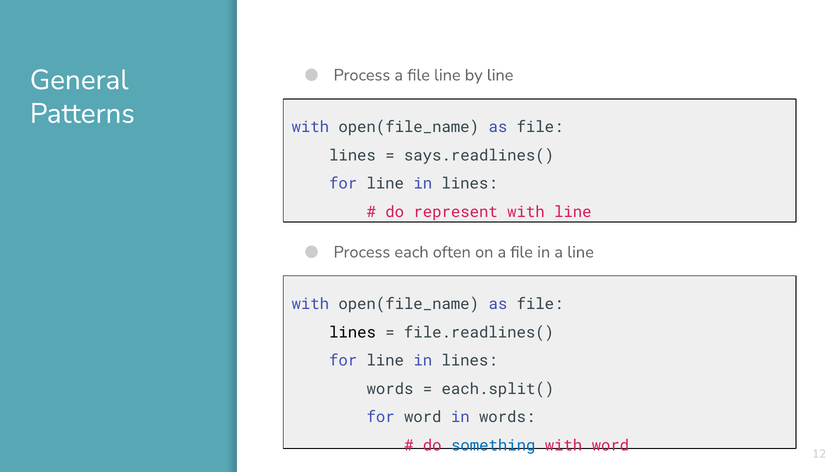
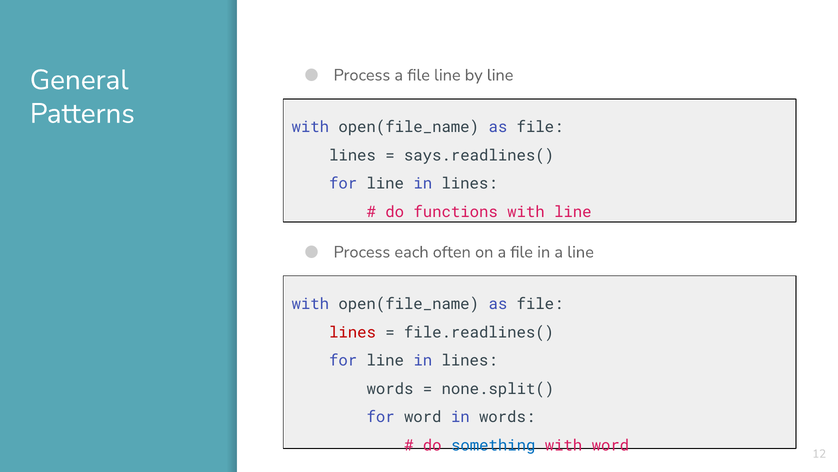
represent: represent -> functions (456, 212)
lines colour: black -> red (353, 332)
each.split(: each.split( -> none.split( (498, 388)
